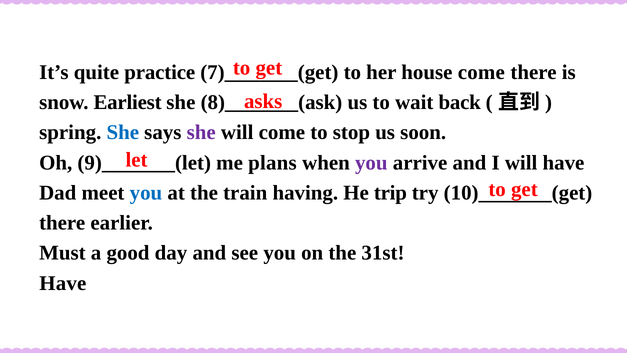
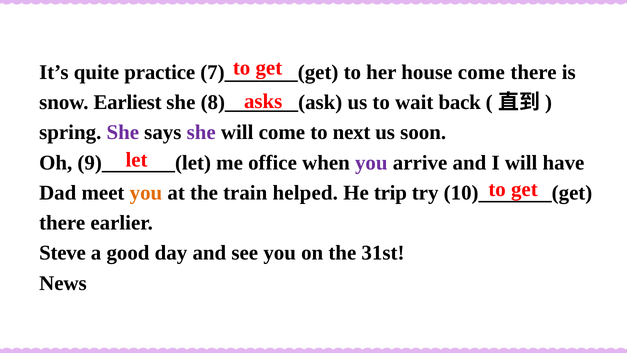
She colour: blue -> purple (123, 132)
stop: stop -> next (352, 132)
plans: plans -> office (273, 163)
you colour: blue -> orange (146, 193)
having: having -> helped (305, 193)
Must: Must -> Steve (62, 253)
Have: Have -> News (63, 283)
